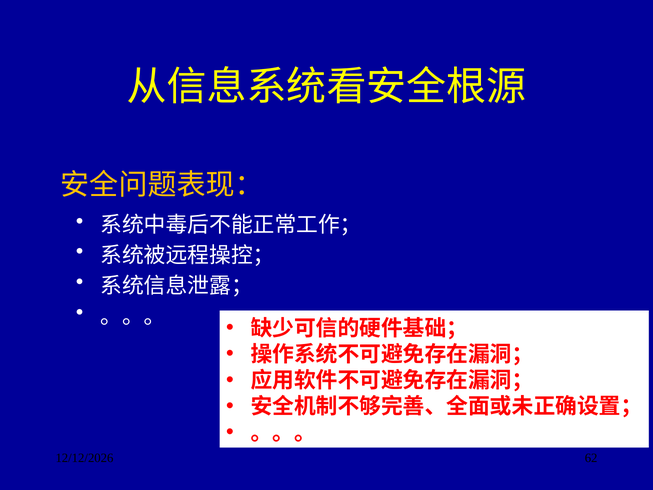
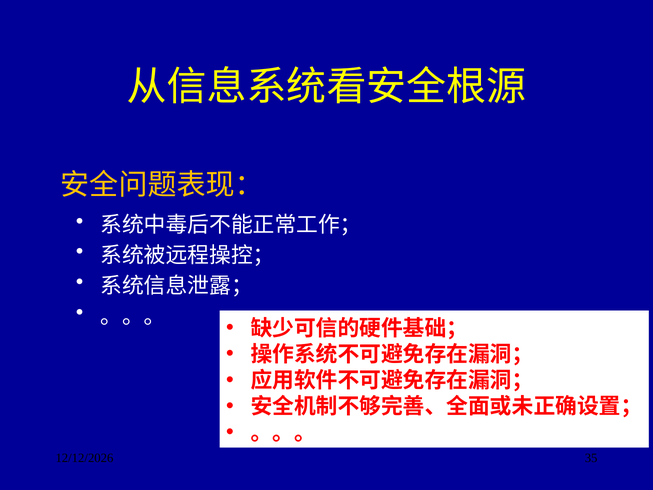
62: 62 -> 35 (591, 458)
